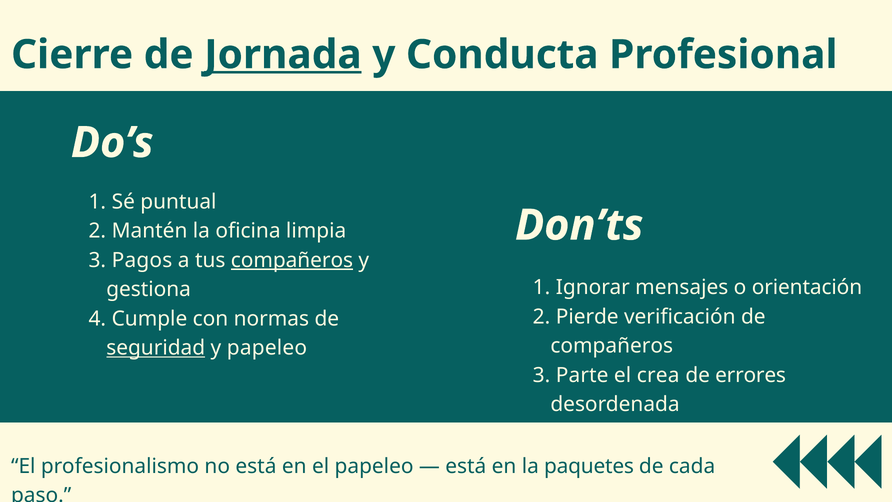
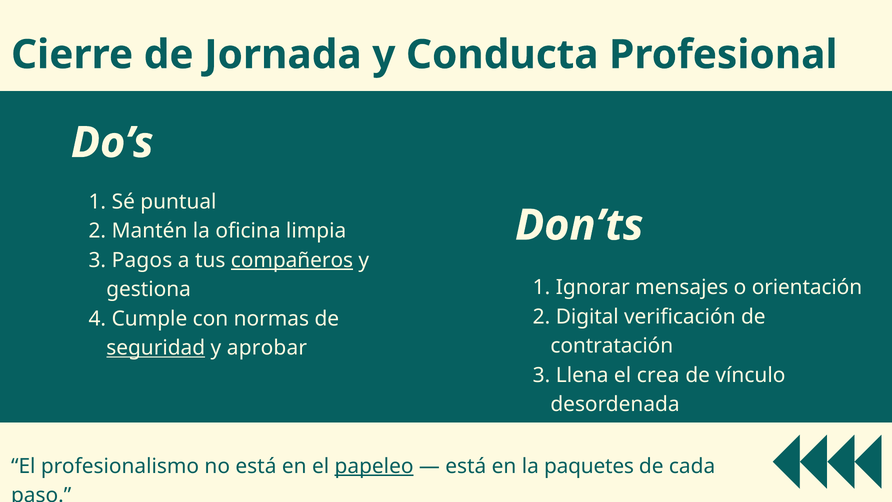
Jornada underline: present -> none (283, 55)
Pierde: Pierde -> Digital (587, 317)
compañeros: compañeros -> contratación (612, 346)
y papeleo: papeleo -> aprobar (267, 348)
Parte: Parte -> Llena (582, 375)
errores: errores -> vínculo (750, 375)
papeleo underline: none -> present (374, 466)
